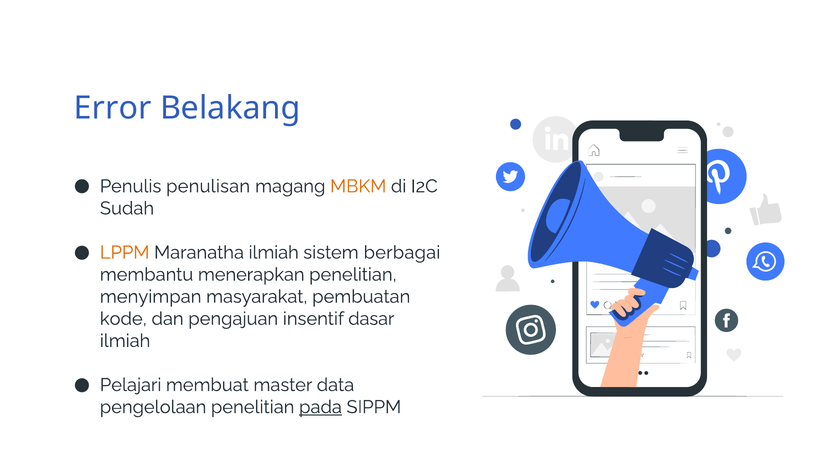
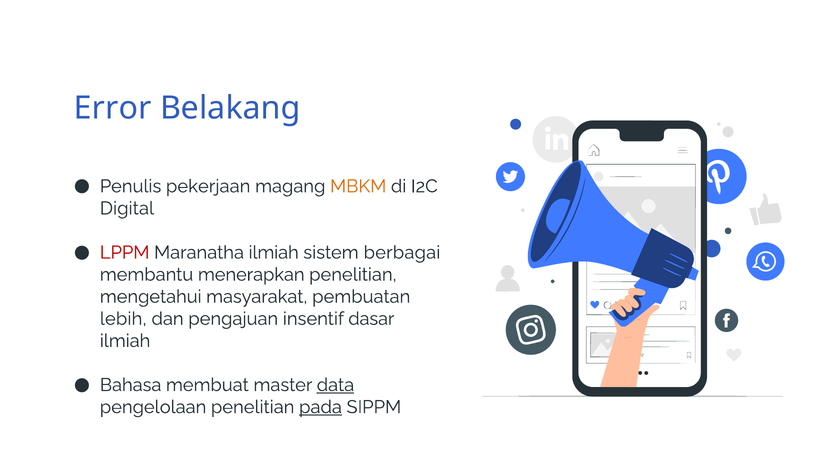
penulisan: penulisan -> pekerjaan (208, 186)
Sudah: Sudah -> Digital (127, 208)
LPPM colour: orange -> red (125, 253)
menyimpan: menyimpan -> mengetahui (151, 297)
kode: kode -> lebih (123, 319)
Pelajari: Pelajari -> Bahasa (131, 385)
data underline: none -> present (335, 385)
